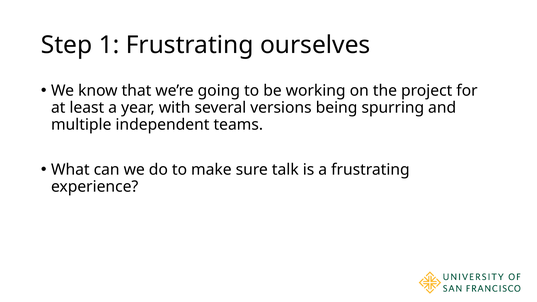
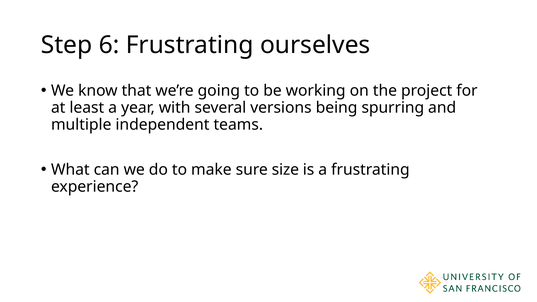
1: 1 -> 6 (109, 45)
talk: talk -> size (285, 170)
